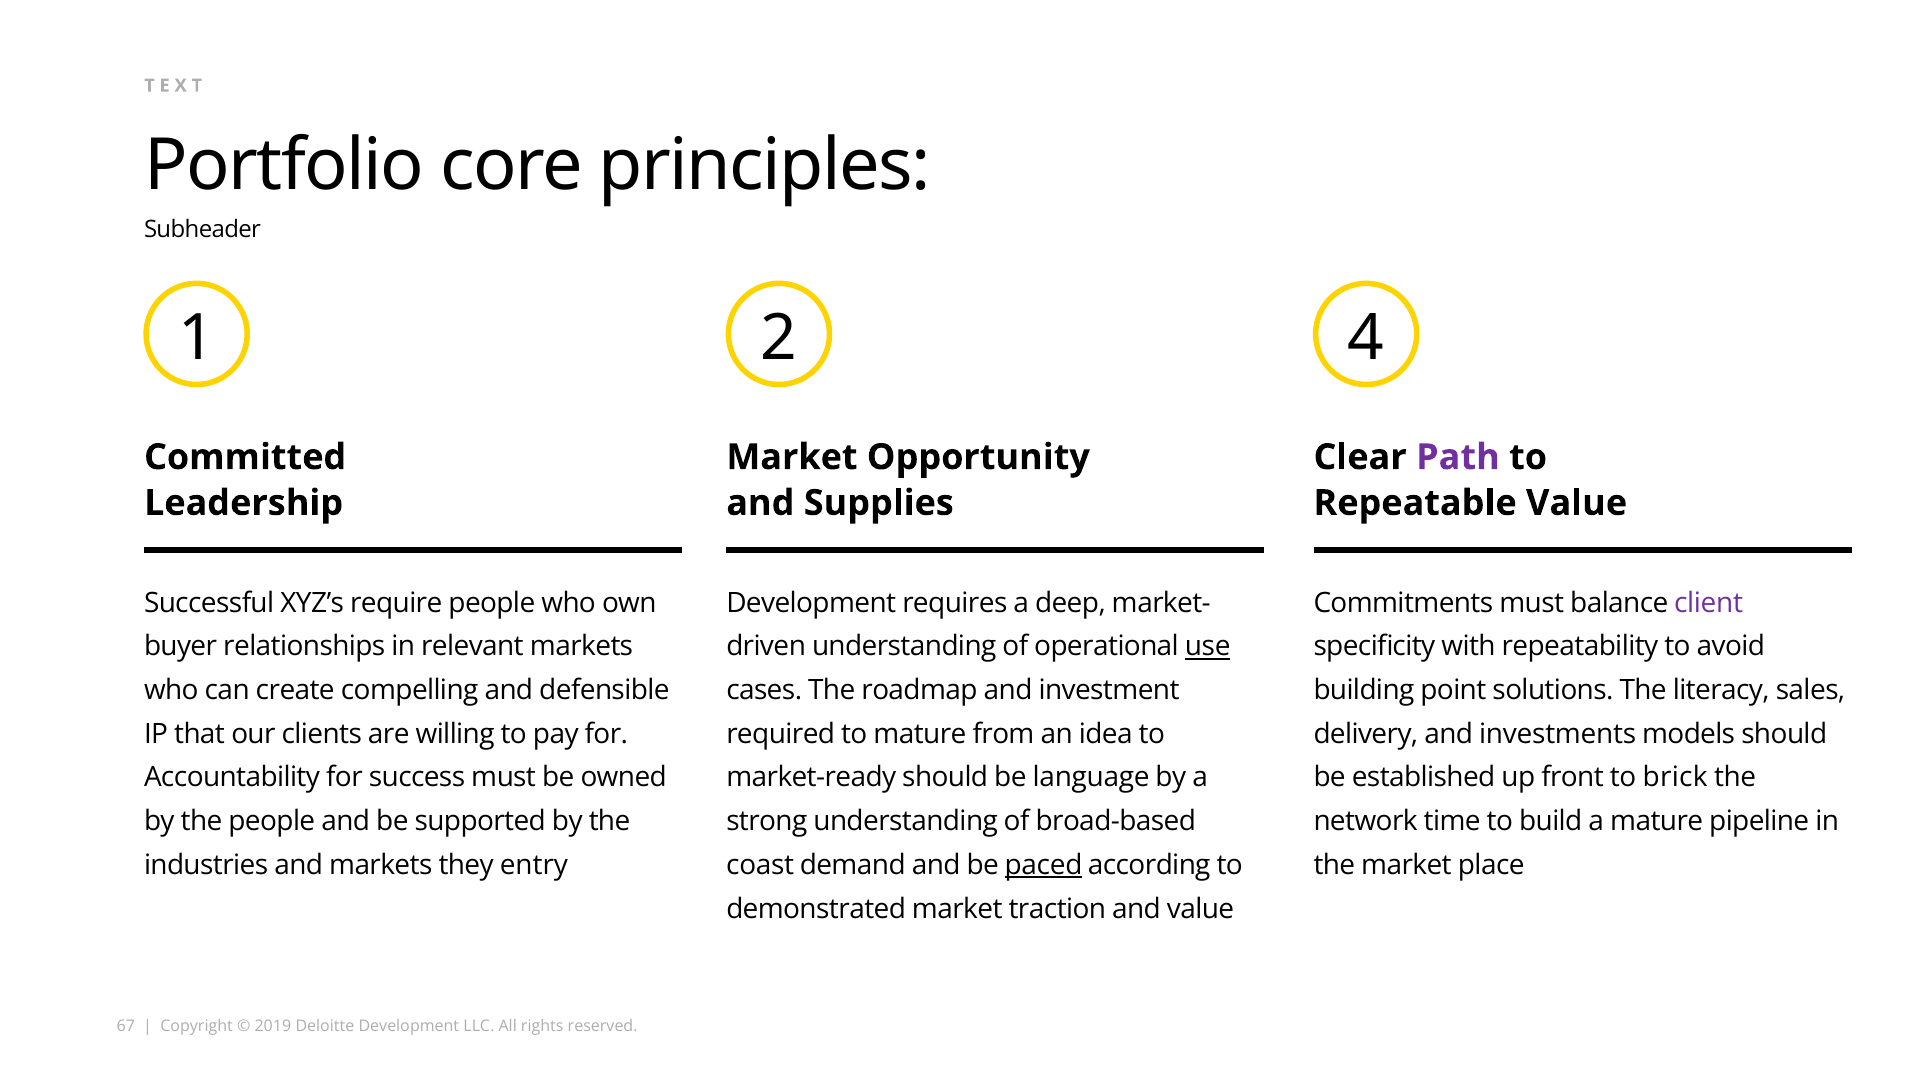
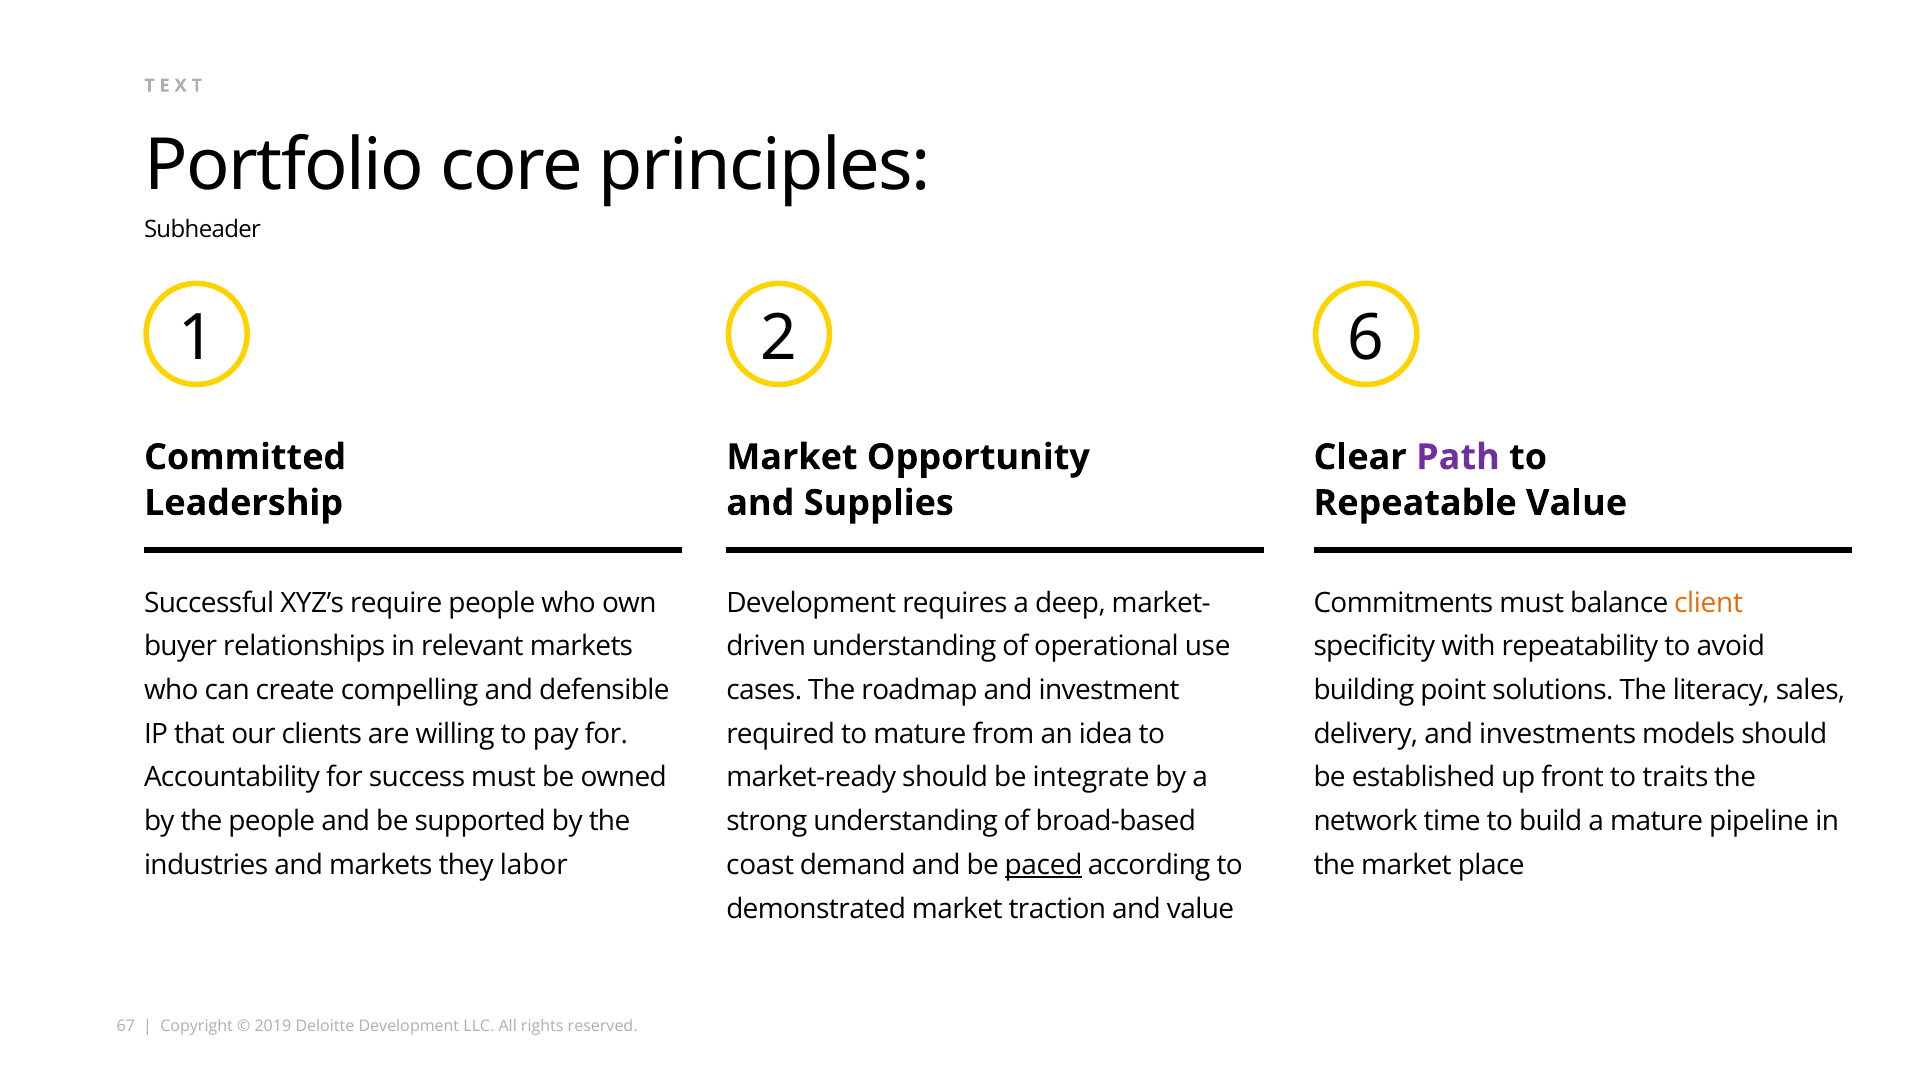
4: 4 -> 6 (1366, 338)
client colour: purple -> orange (1709, 603)
use underline: present -> none (1208, 646)
language: language -> integrate (1091, 777)
brick: brick -> traits (1675, 777)
entry: entry -> labor (534, 865)
